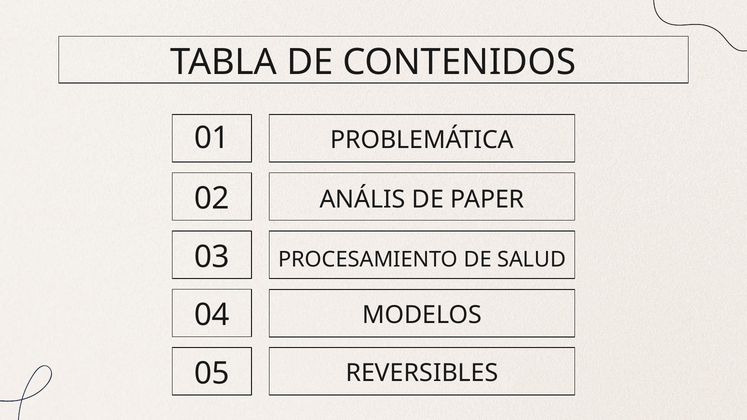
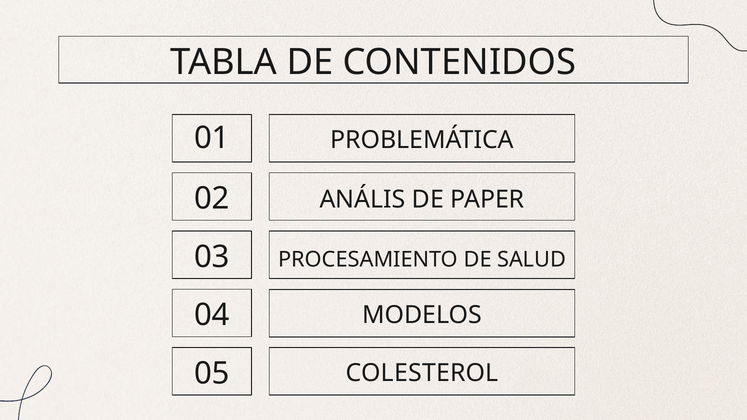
REVERSIBLES: REVERSIBLES -> COLESTEROL (422, 373)
